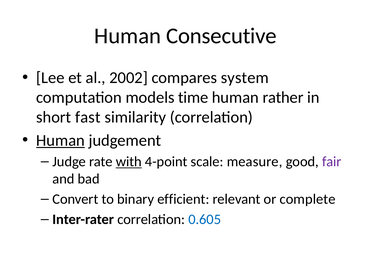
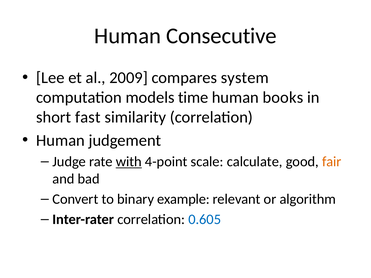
2002: 2002 -> 2009 (129, 78)
rather: rather -> books (283, 98)
Human underline: present -> none (60, 141)
measure: measure -> calculate (255, 162)
fair colour: purple -> orange (332, 162)
efficient: efficient -> example (183, 199)
complete: complete -> algorithm (308, 199)
